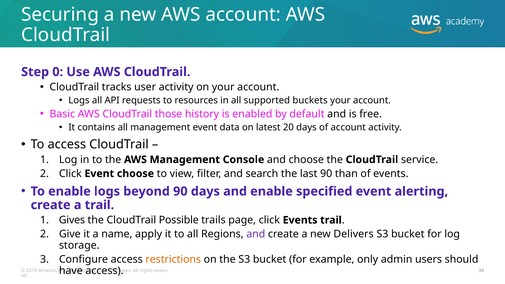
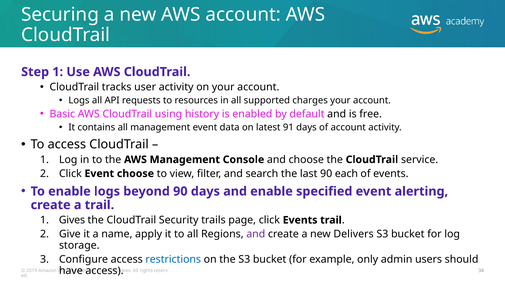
Step 0: 0 -> 1 (58, 72)
buckets: buckets -> charges (310, 100)
those: those -> using (168, 114)
20: 20 -> 91 (288, 127)
than: than -> each (346, 174)
Possible: Possible -> Security (179, 220)
restrictions colour: orange -> blue (173, 259)
